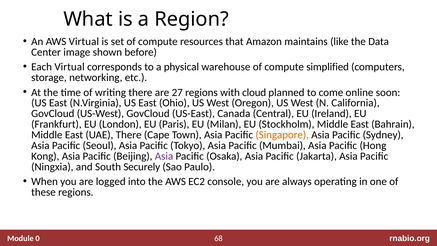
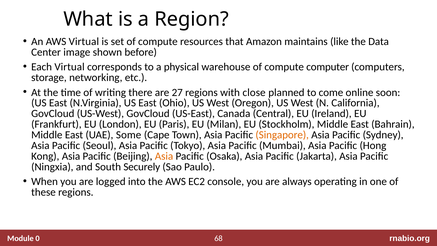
simplified: simplified -> computer (328, 67)
cloud: cloud -> close (254, 92)
UAE There: There -> Some (129, 135)
Asia colour: purple -> orange (164, 156)
